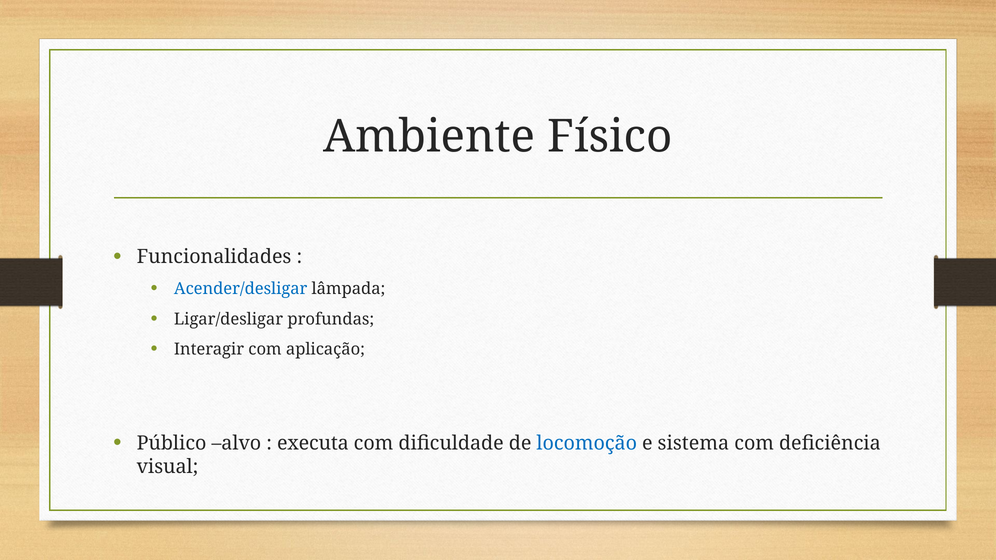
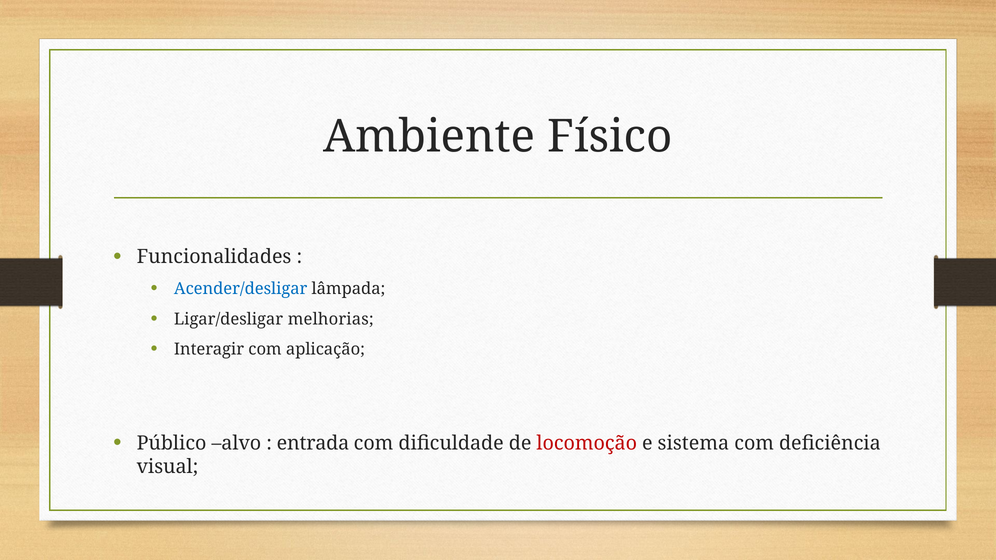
profundas: profundas -> melhorias (331, 319)
executa: executa -> entrada (313, 443)
locomoção colour: blue -> red (587, 443)
